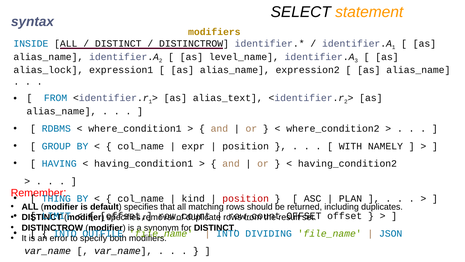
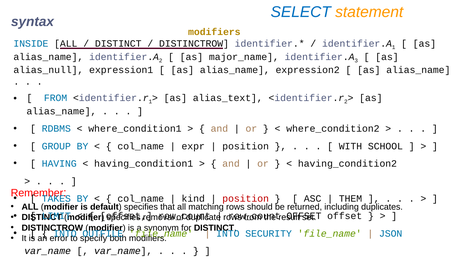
SELECT colour: black -> blue (301, 12)
level_name: level_name -> major_name (244, 57)
alias_lock: alias_lock -> alias_null (48, 70)
NAMELY: NAMELY -> SCHOOL (385, 146)
THING: THING -> TAKES (56, 198)
PLAN: PLAN -> THEM (350, 198)
DIVIDING: DIVIDING -> SECURITY (269, 233)
